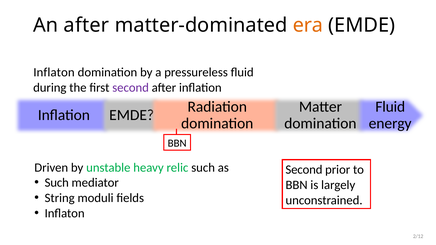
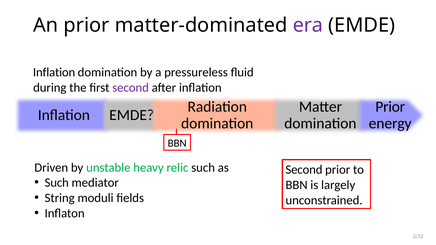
An after: after -> prior (87, 25)
era colour: orange -> purple (308, 25)
Inflaton: Inflaton -> Inflation (54, 72)
Fluid: Fluid -> Prior (390, 107)
